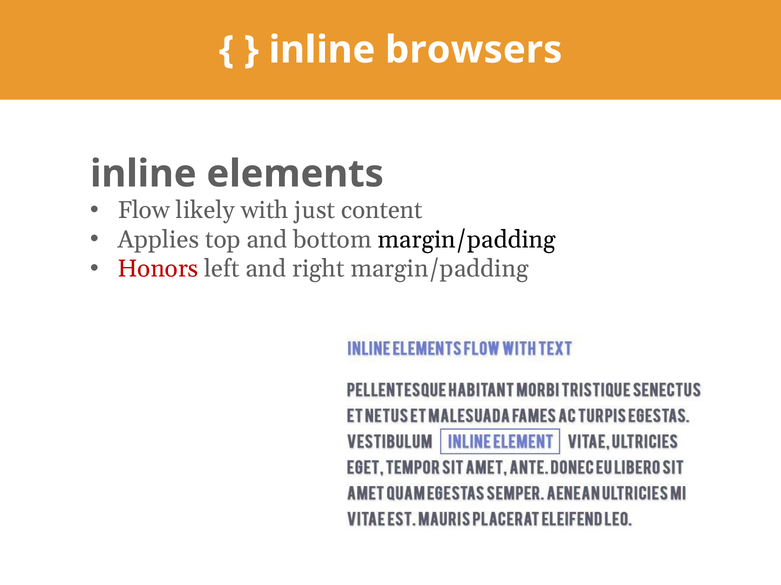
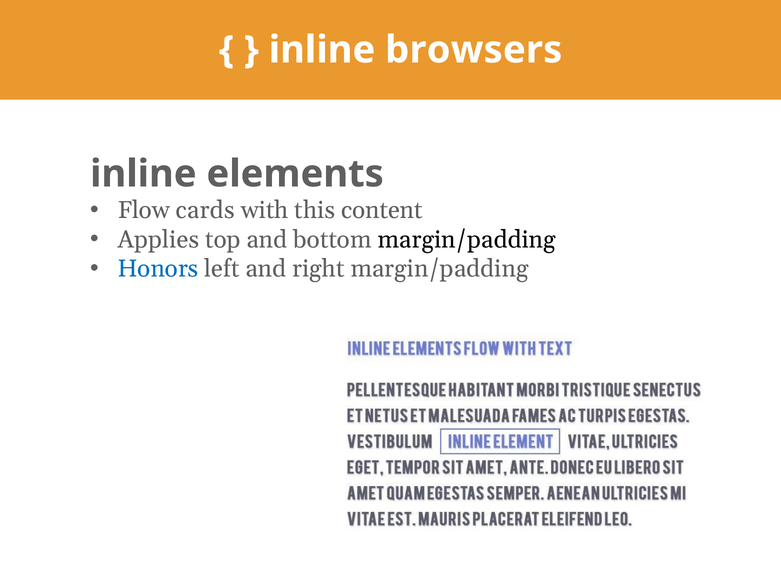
likely: likely -> cards (205, 211)
just: just -> this (315, 211)
Honors colour: red -> blue (158, 269)
